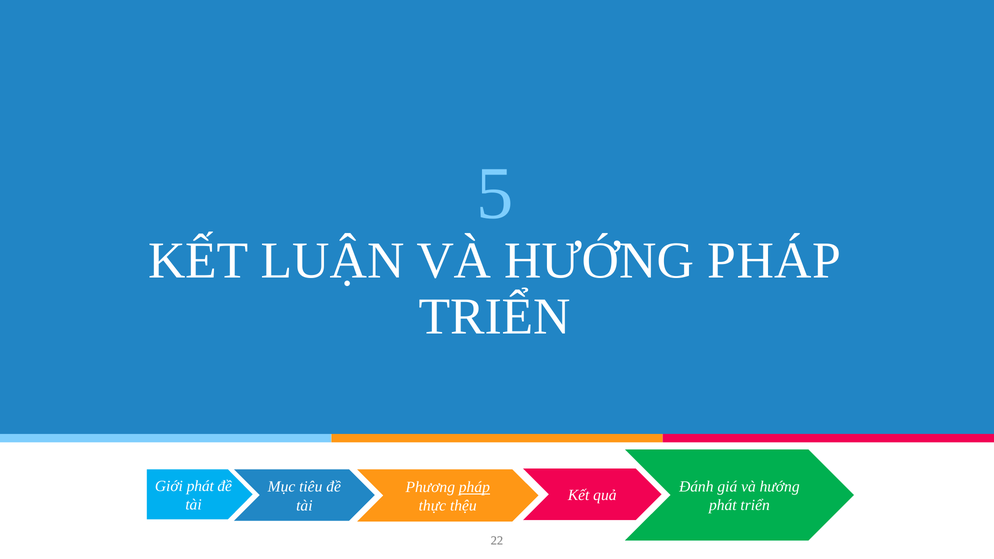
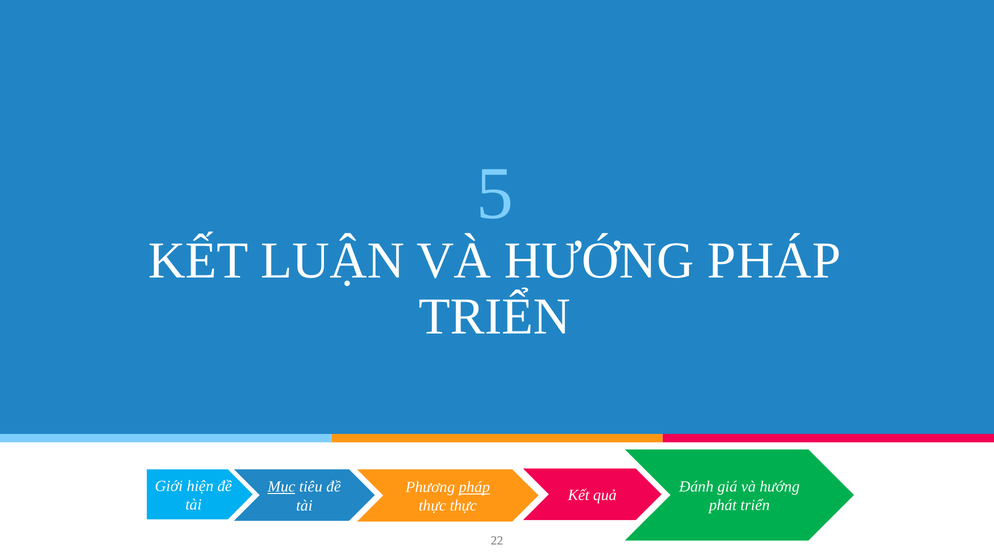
Giới phát: phát -> hiện (200, 486)
Mục underline: none -> present (281, 487)
thực thệu: thệu -> thực (463, 506)
